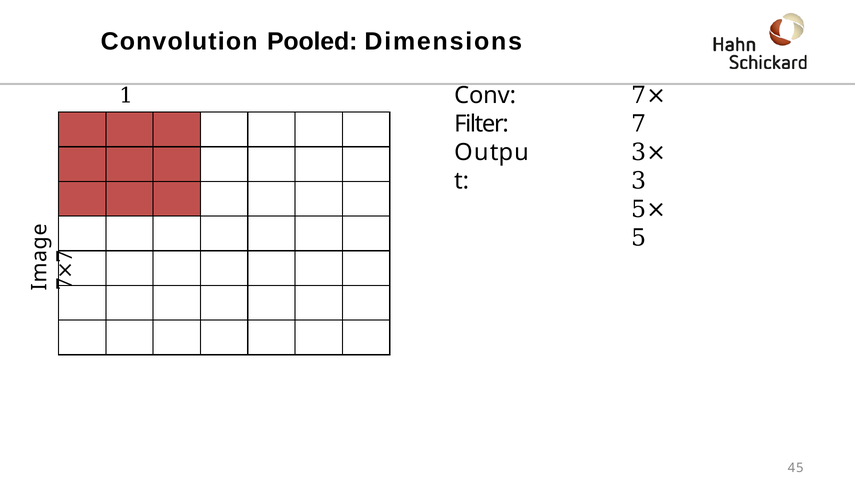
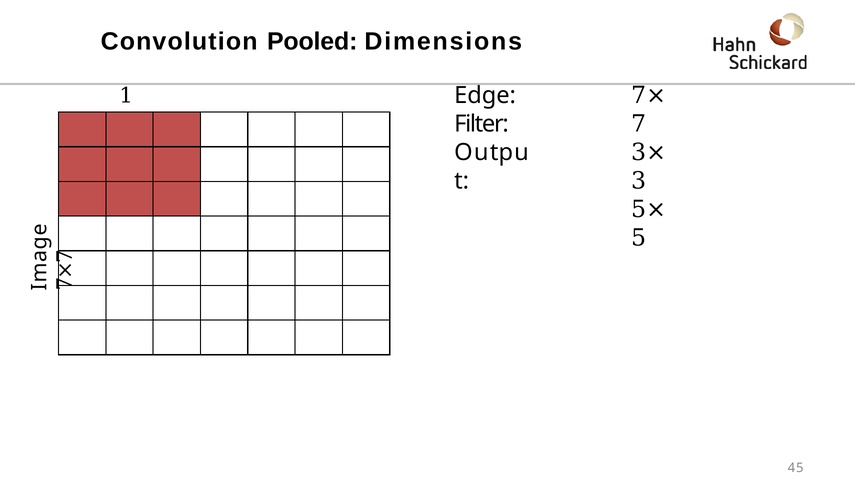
Conv: Conv -> Edge (485, 95)
